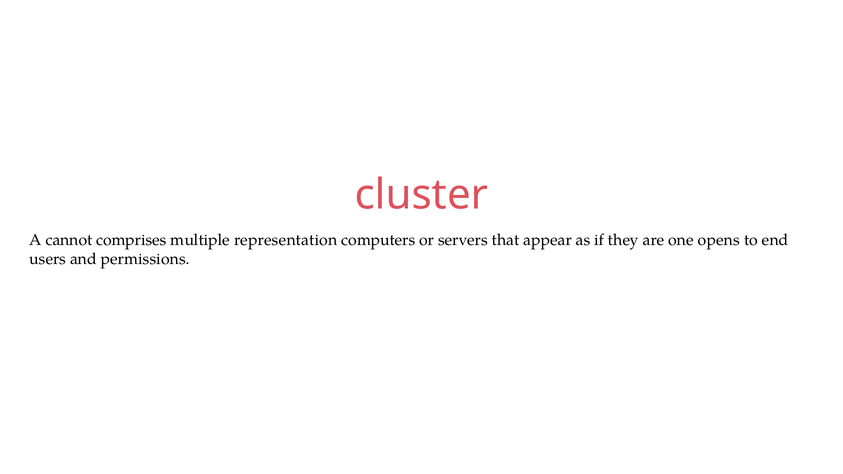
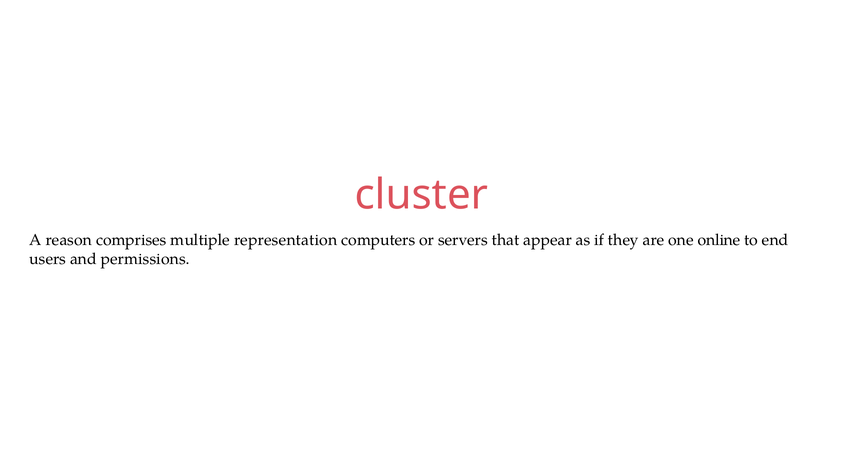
cannot: cannot -> reason (69, 240)
opens: opens -> online (719, 240)
